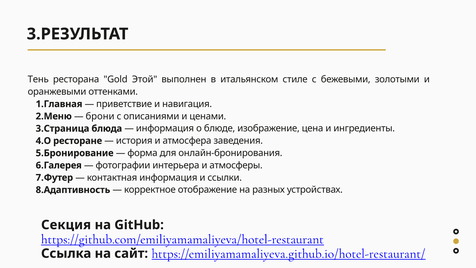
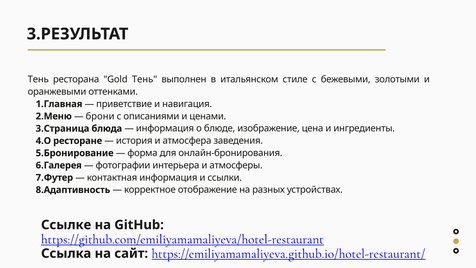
Gold Этой: Этой -> Тень (145, 79)
Секция: Секция -> Ссылке (66, 225)
